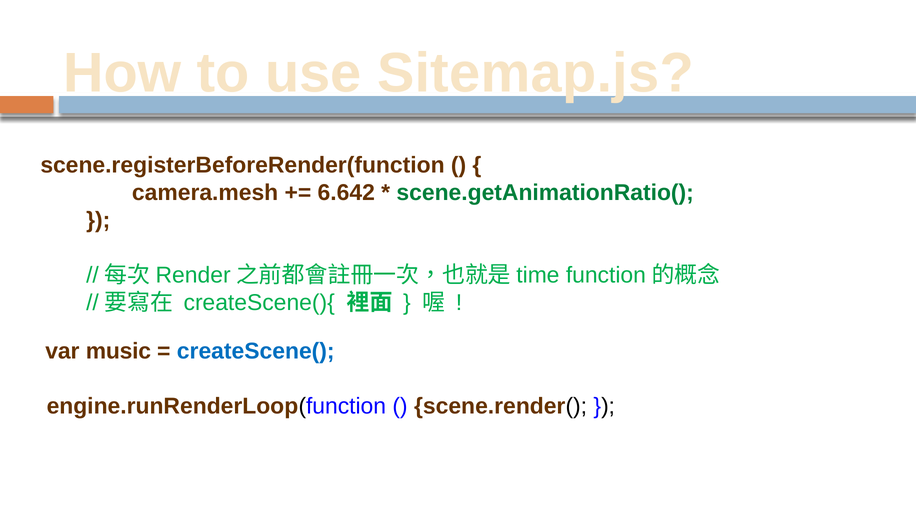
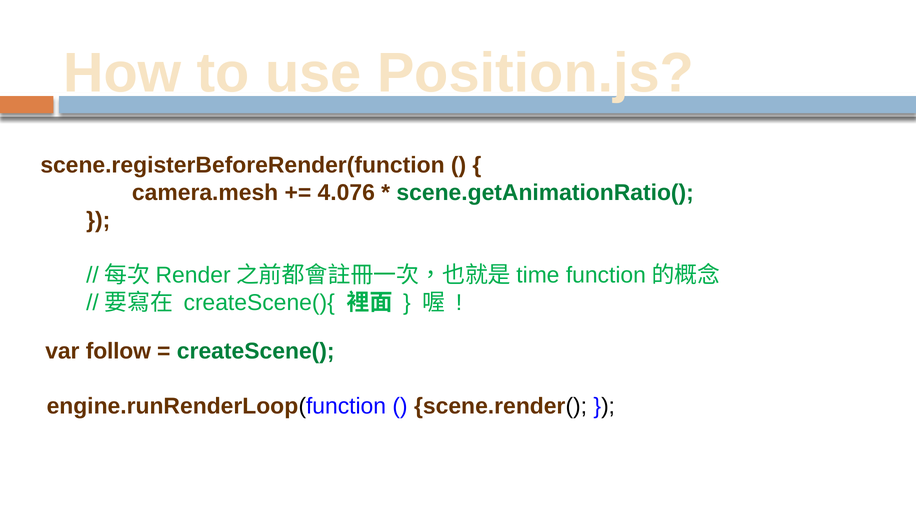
Sitemap.js: Sitemap.js -> Position.js (536, 73)
6.642: 6.642 -> 4.076 (346, 193)
music: music -> follow (118, 352)
createScene( colour: blue -> green (256, 352)
